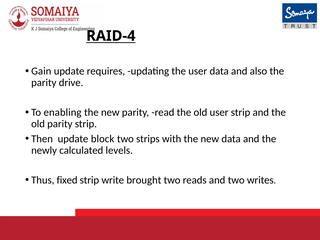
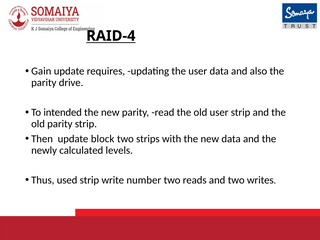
enabling: enabling -> intended (63, 112)
fixed: fixed -> used (67, 180)
brought: brought -> number (144, 180)
